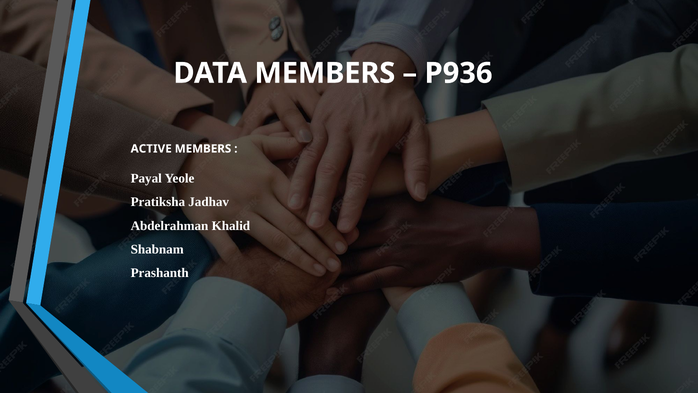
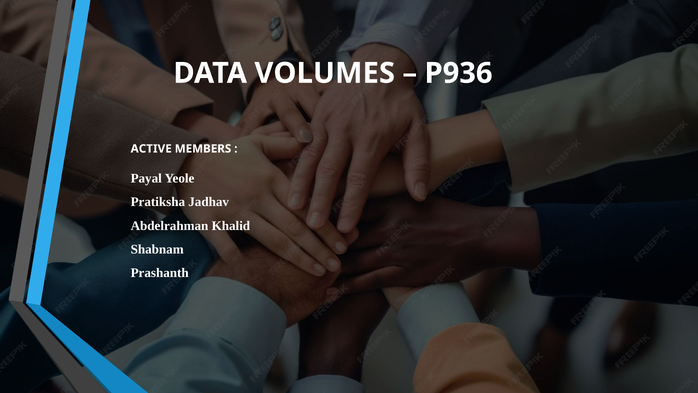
DATA MEMBERS: MEMBERS -> VOLUMES (325, 73)
